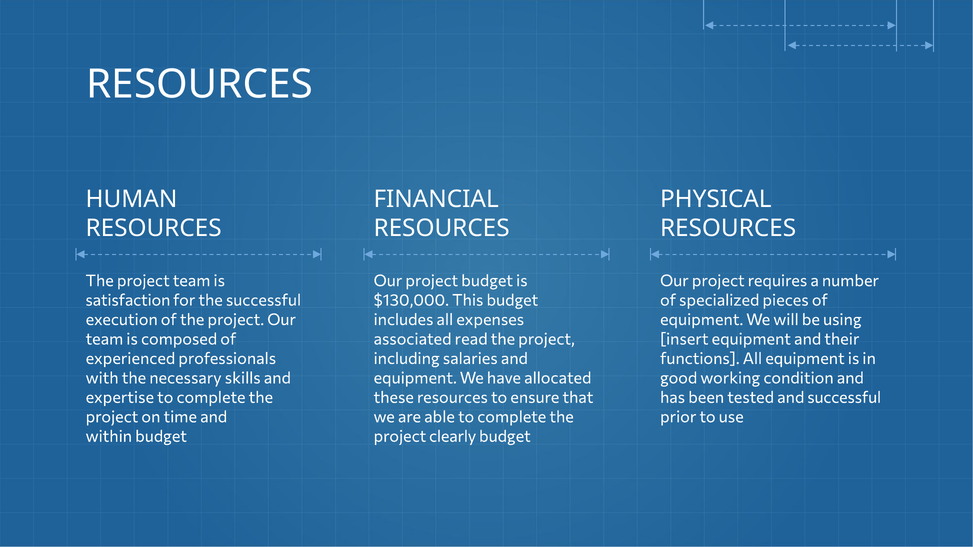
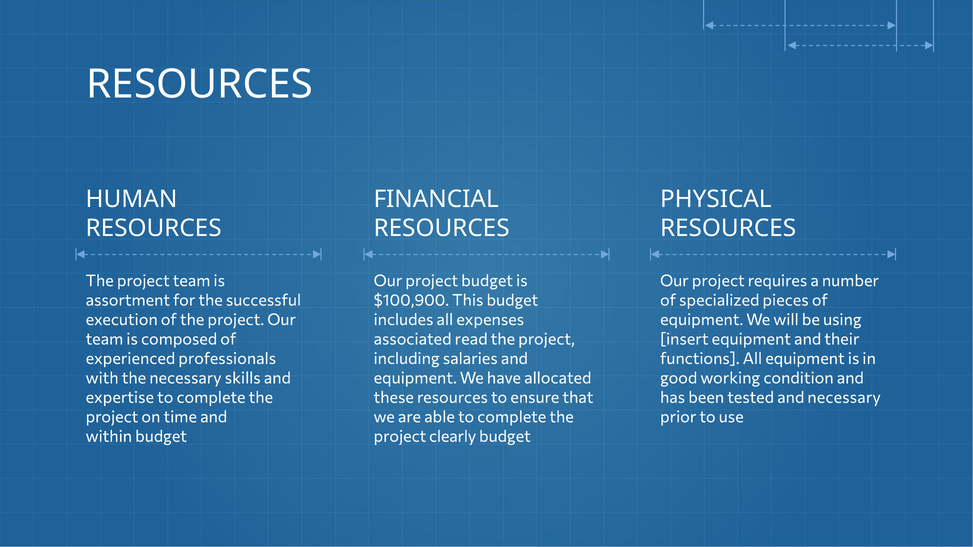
satisfaction: satisfaction -> assortment (128, 300)
$130,000: $130,000 -> $100,900 (411, 300)
and successful: successful -> necessary (844, 398)
